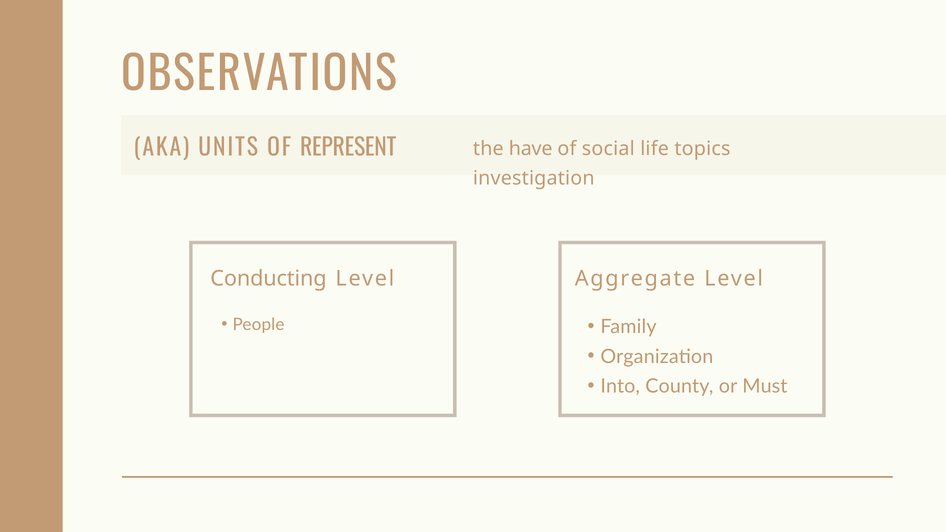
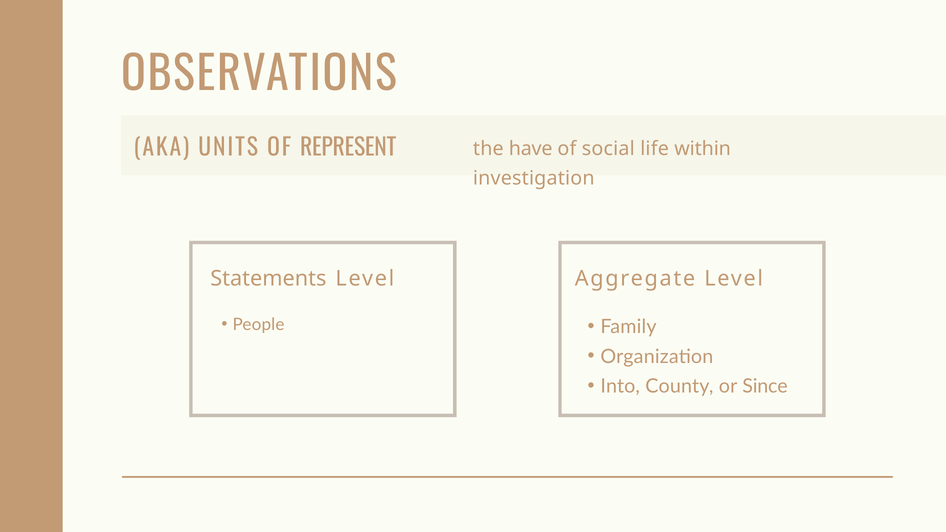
topics: topics -> within (703, 149)
Conducting: Conducting -> Statements (268, 279)
Must: Must -> Since (765, 386)
